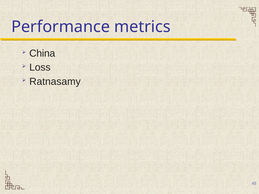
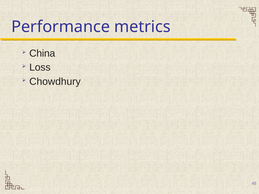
Ratnasamy: Ratnasamy -> Chowdhury (55, 82)
